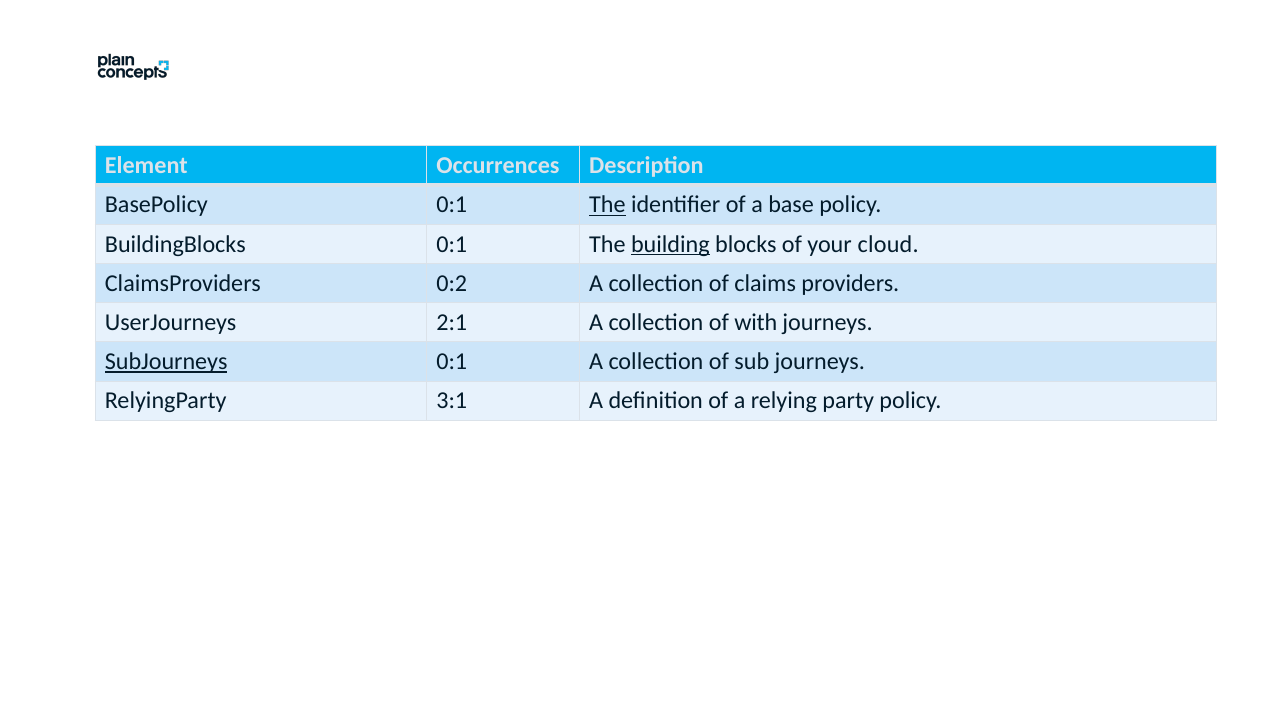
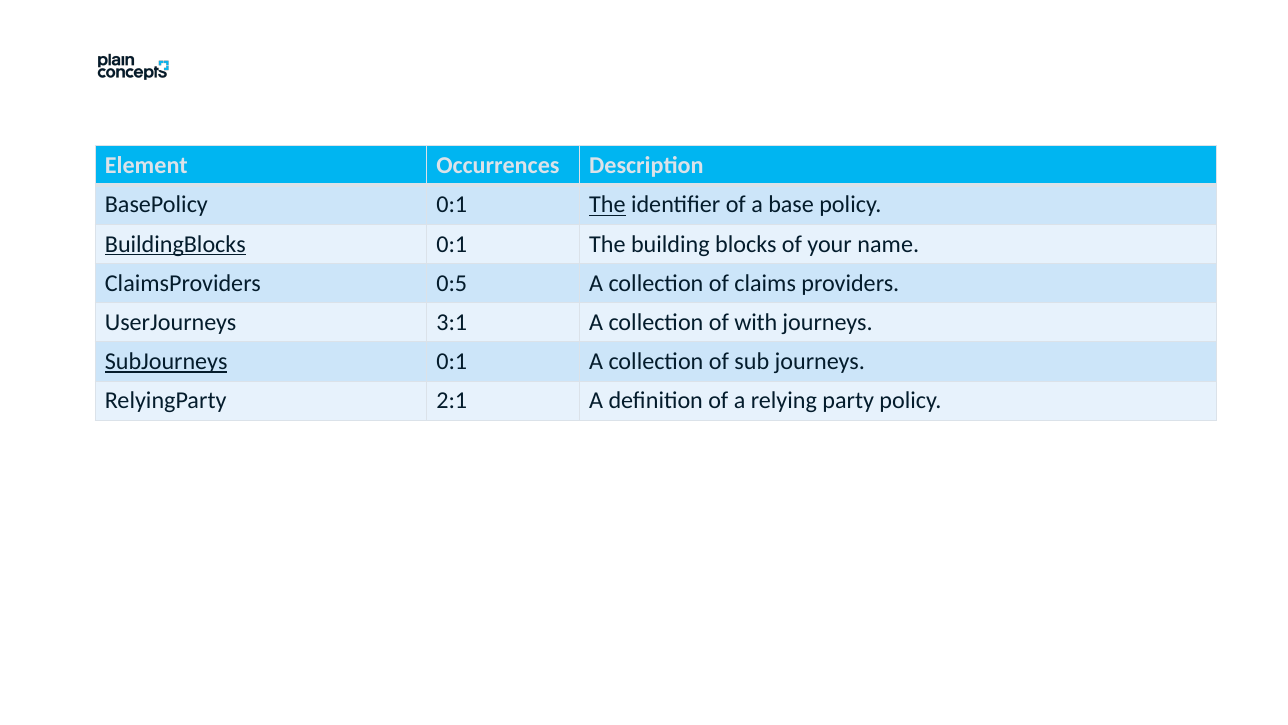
BuildingBlocks underline: none -> present (175, 244)
building underline: present -> none (670, 244)
cloud: cloud -> name (888, 244)
0:2: 0:2 -> 0:5 (452, 283)
2:1: 2:1 -> 3:1 (452, 322)
3:1: 3:1 -> 2:1 (452, 401)
